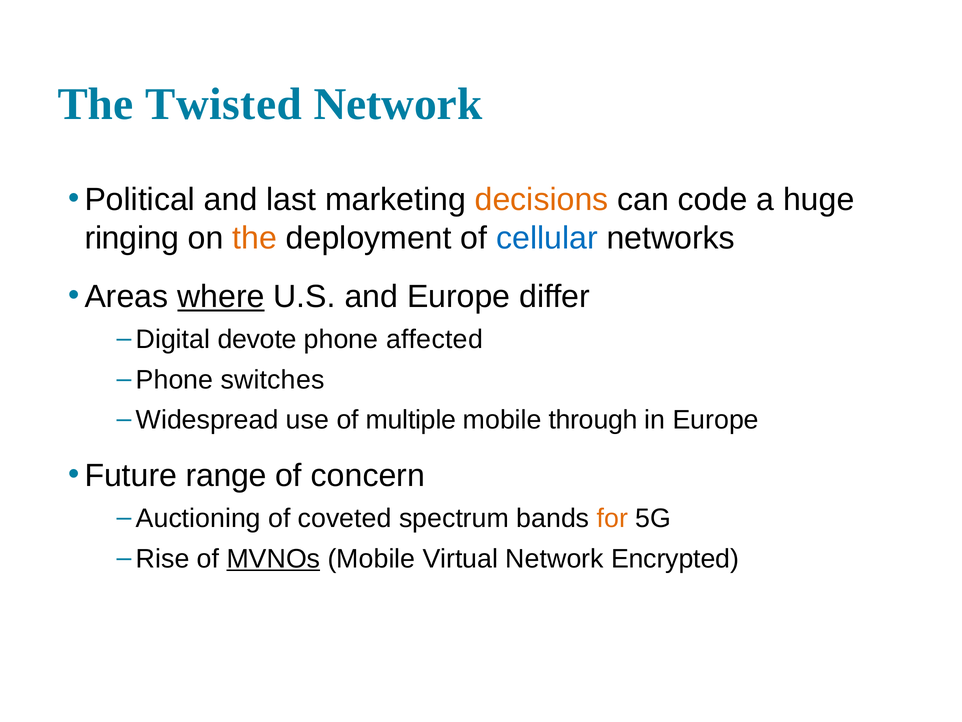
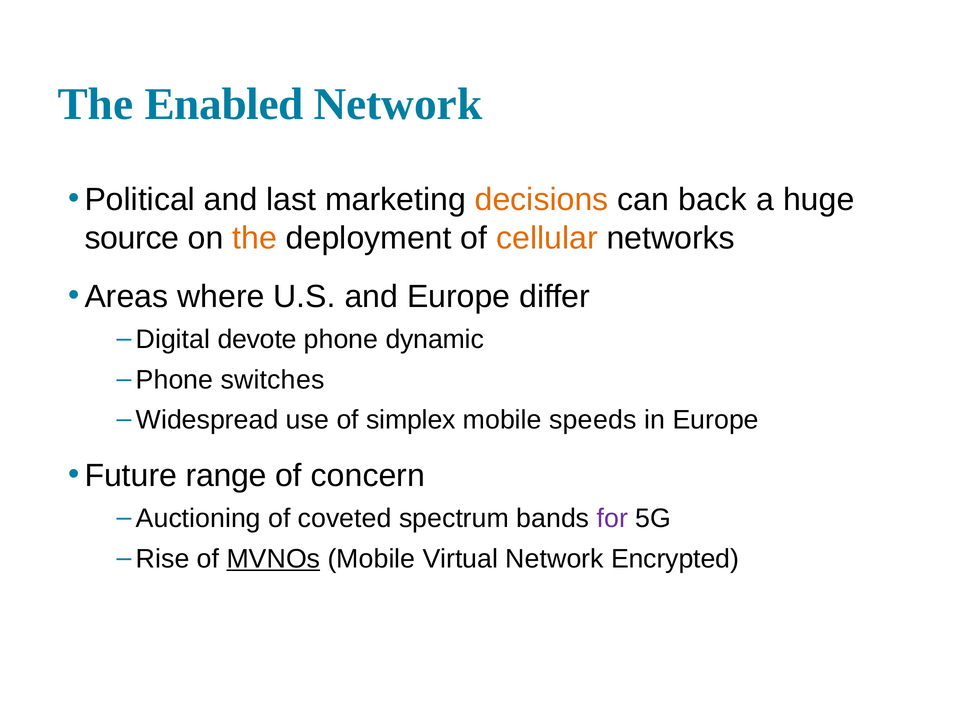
Twisted: Twisted -> Enabled (224, 104)
code: code -> back (713, 199)
ringing: ringing -> source (132, 238)
cellular colour: blue -> orange (547, 238)
where underline: present -> none (221, 296)
affected: affected -> dynamic (435, 339)
multiple: multiple -> simplex (411, 420)
through: through -> speeds (593, 420)
for colour: orange -> purple (612, 518)
